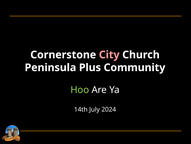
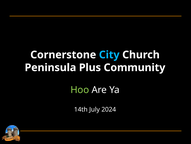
City colour: pink -> light blue (109, 55)
